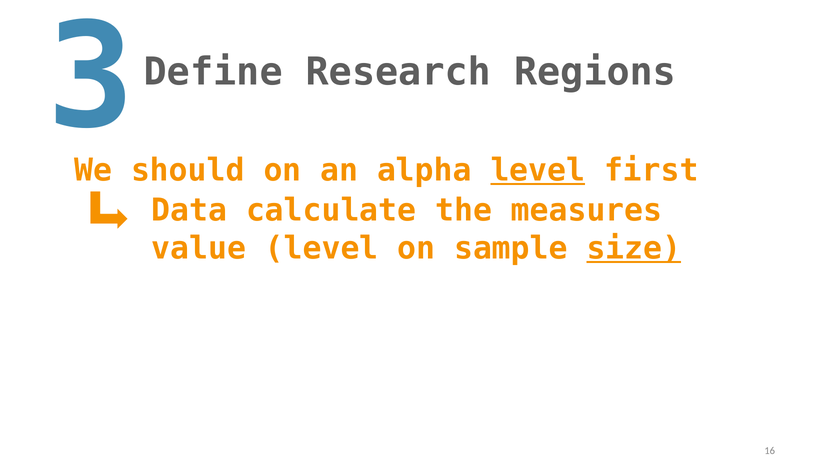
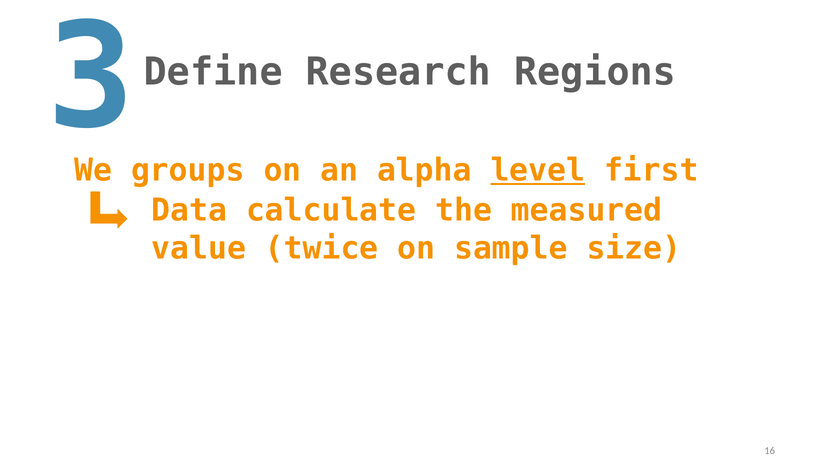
should: should -> groups (188, 170)
measures: measures -> measured (587, 210)
value level: level -> twice (322, 248)
size underline: present -> none (634, 248)
